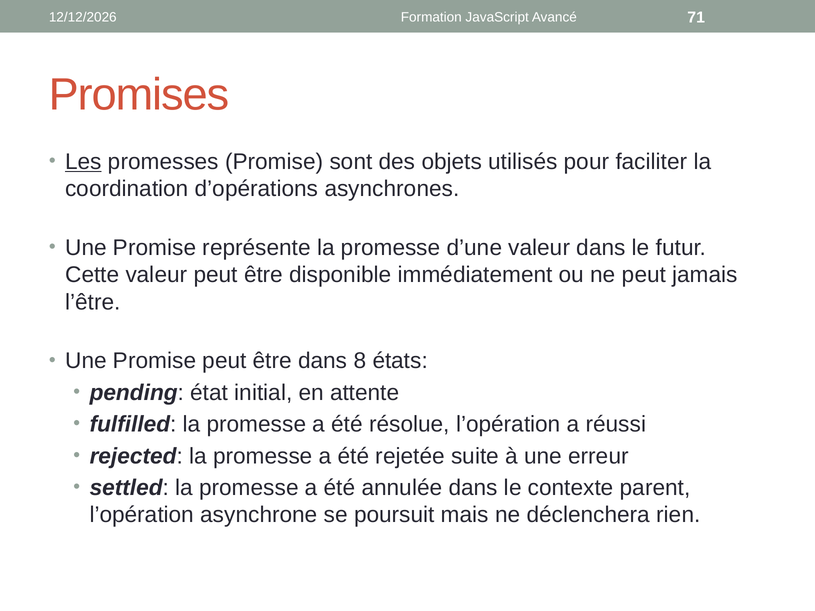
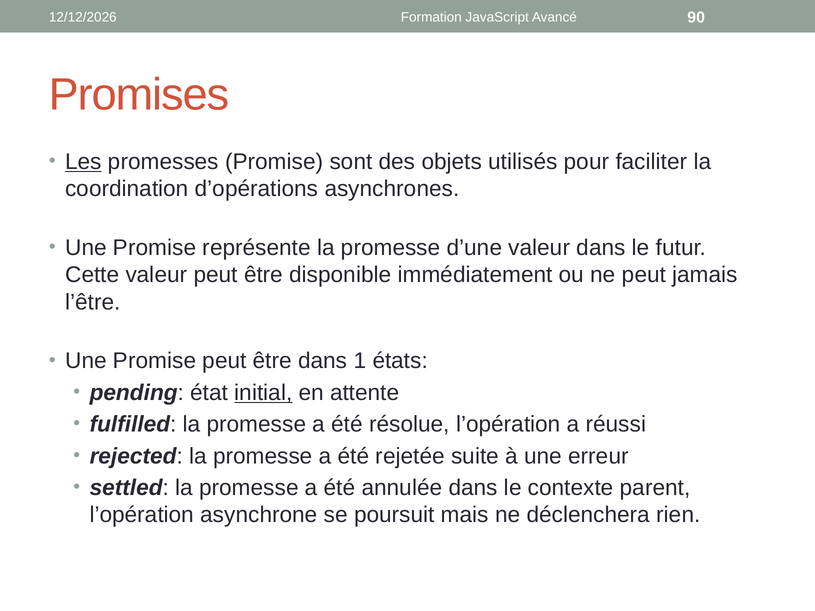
71: 71 -> 90 (696, 17)
8: 8 -> 1 (360, 361)
initial underline: none -> present (263, 393)
